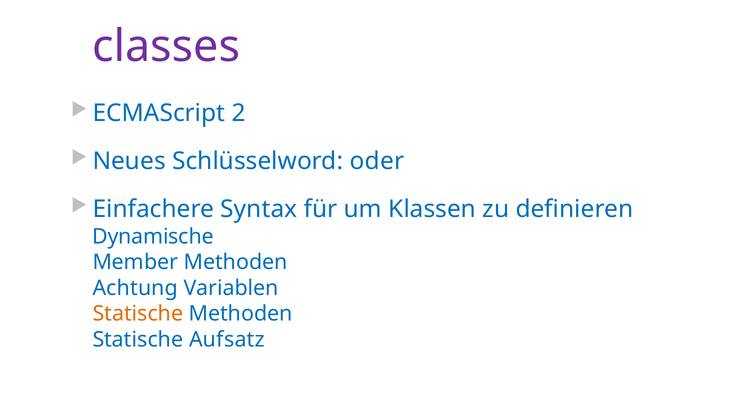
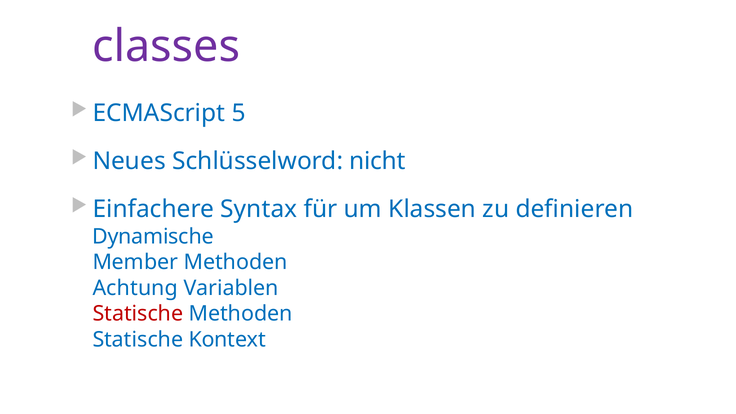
2: 2 -> 5 (239, 113)
oder: oder -> nicht (377, 161)
Statische colour: orange -> red (138, 314)
Aufsatz: Aufsatz -> Kontext (227, 340)
